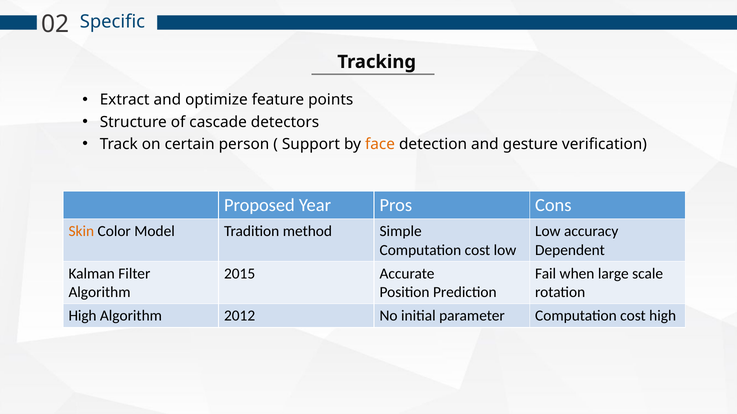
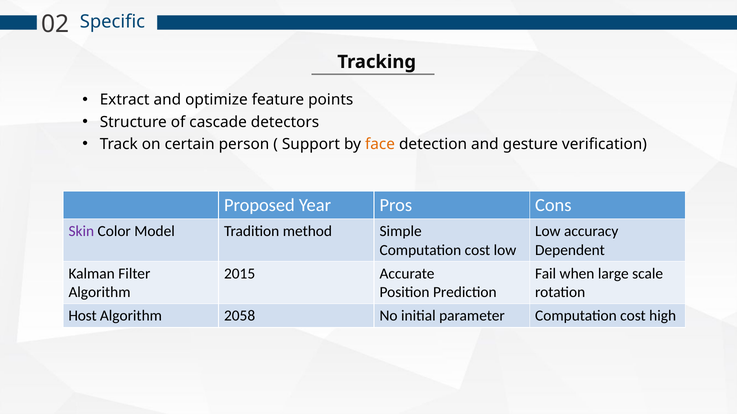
Skin colour: orange -> purple (81, 232)
High: High -> Host (83, 316)
2012: 2012 -> 2058 (240, 316)
